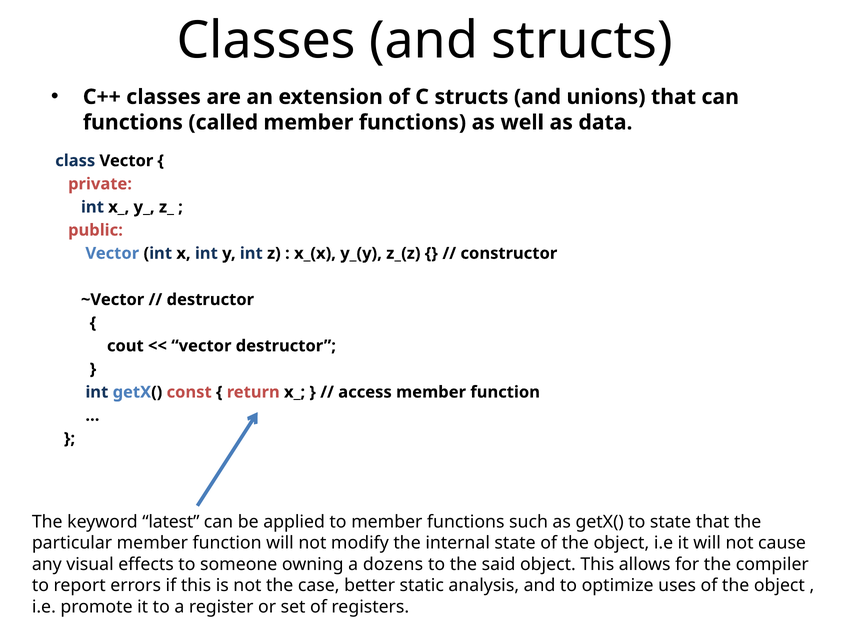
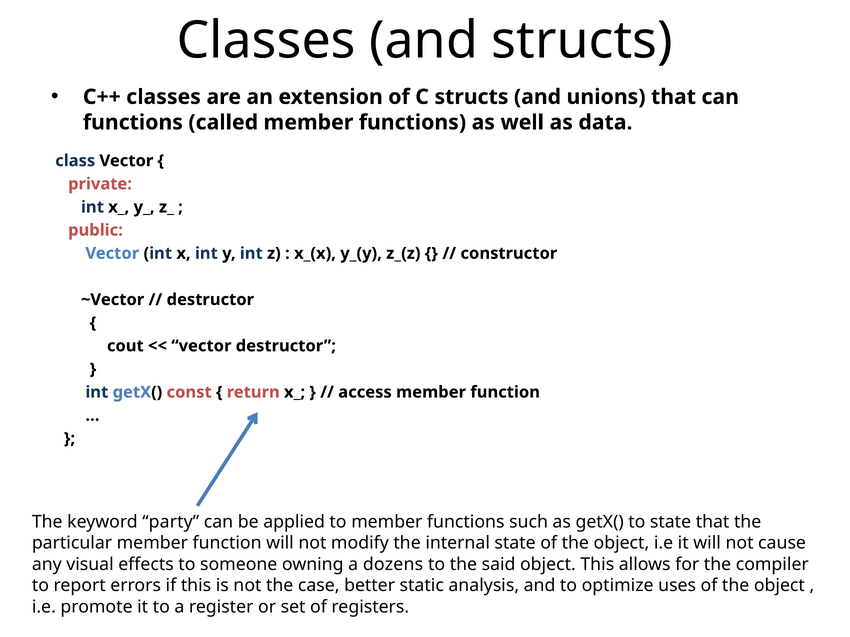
latest: latest -> party (171, 522)
